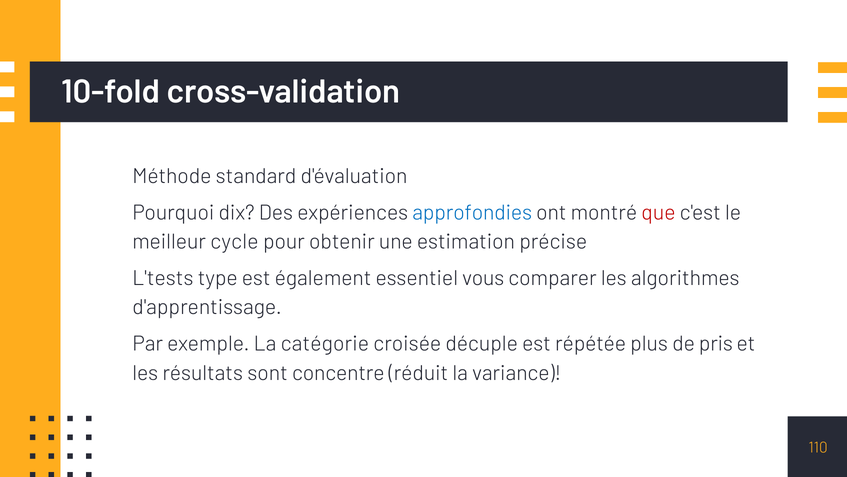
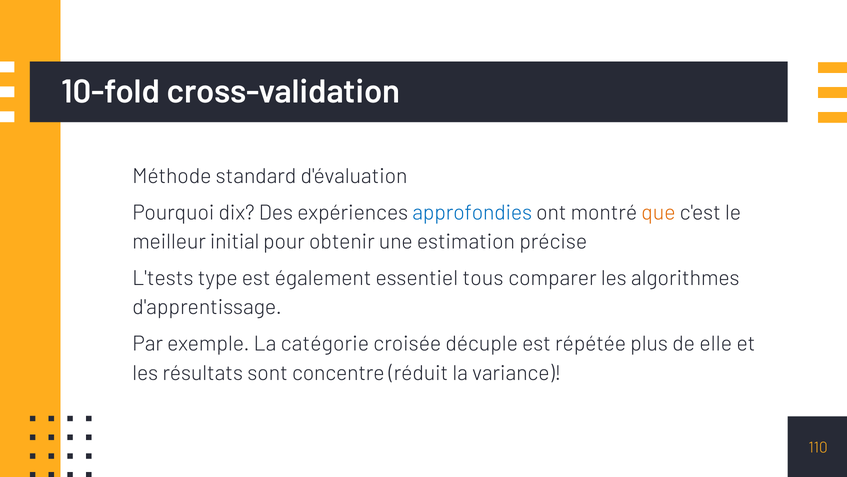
que colour: red -> orange (658, 212)
cycle: cycle -> initial (235, 242)
vous: vous -> tous (483, 278)
pris: pris -> elle (716, 343)
